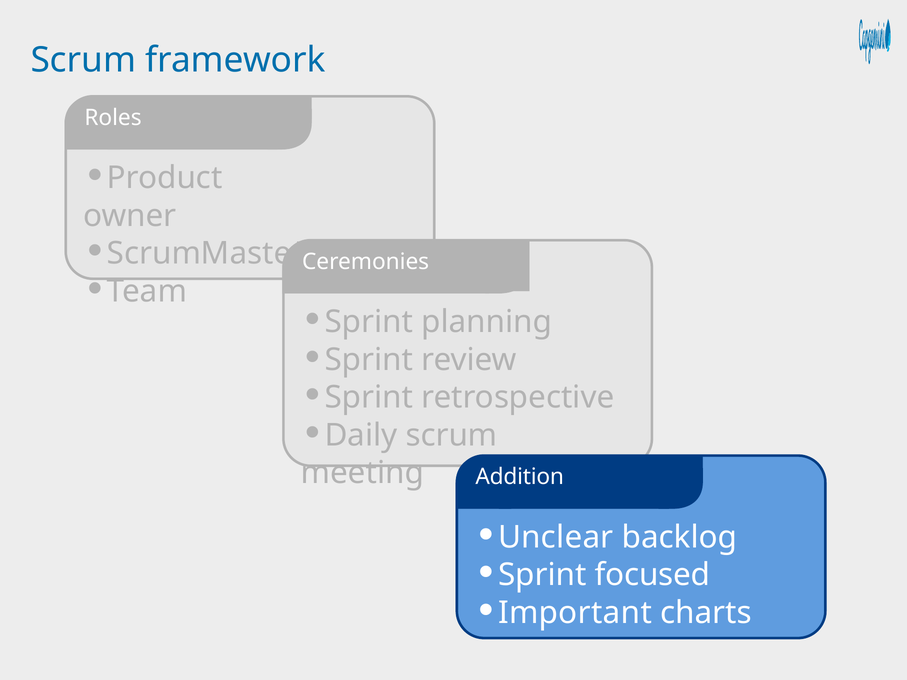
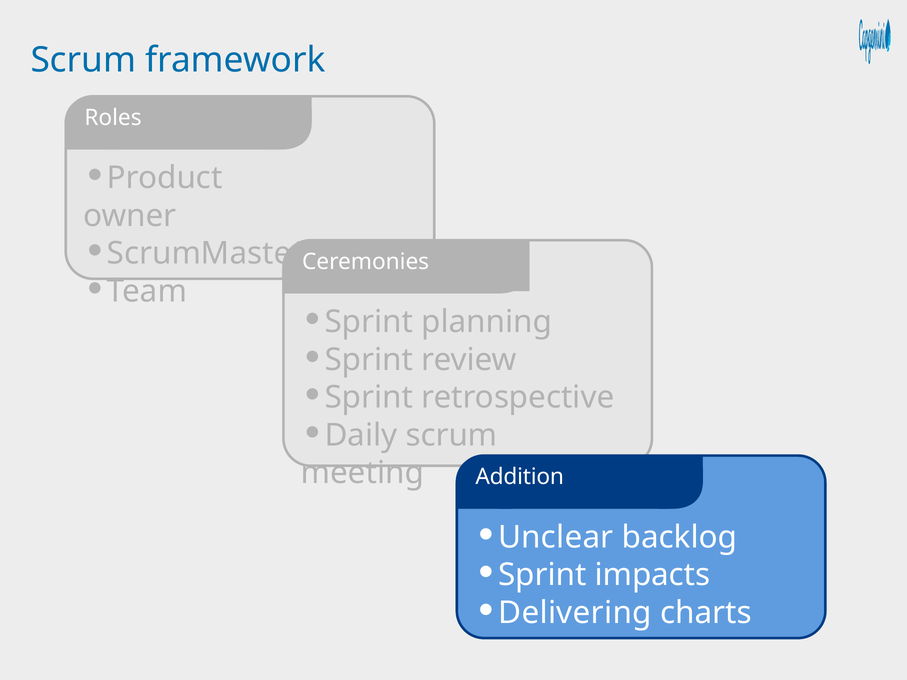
focused: focused -> impacts (652, 575)
Important: Important -> Delivering (575, 613)
